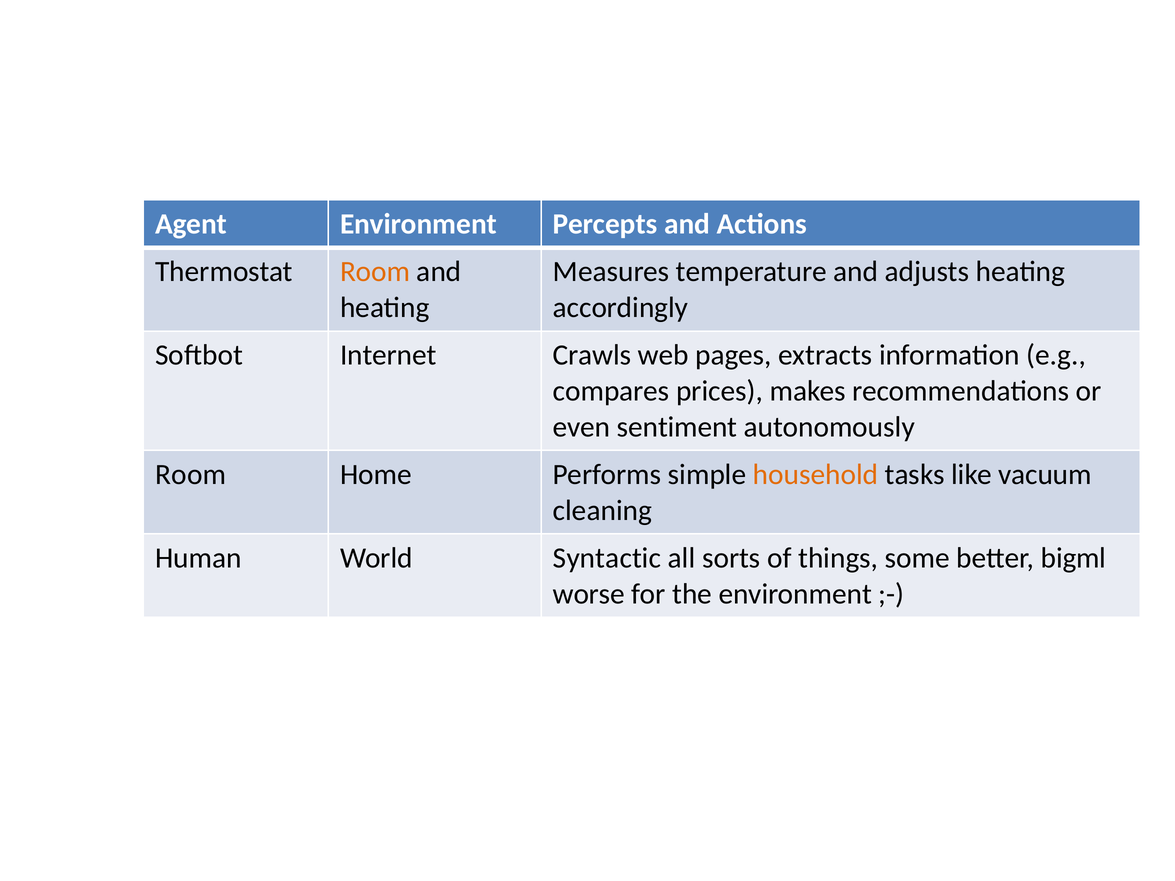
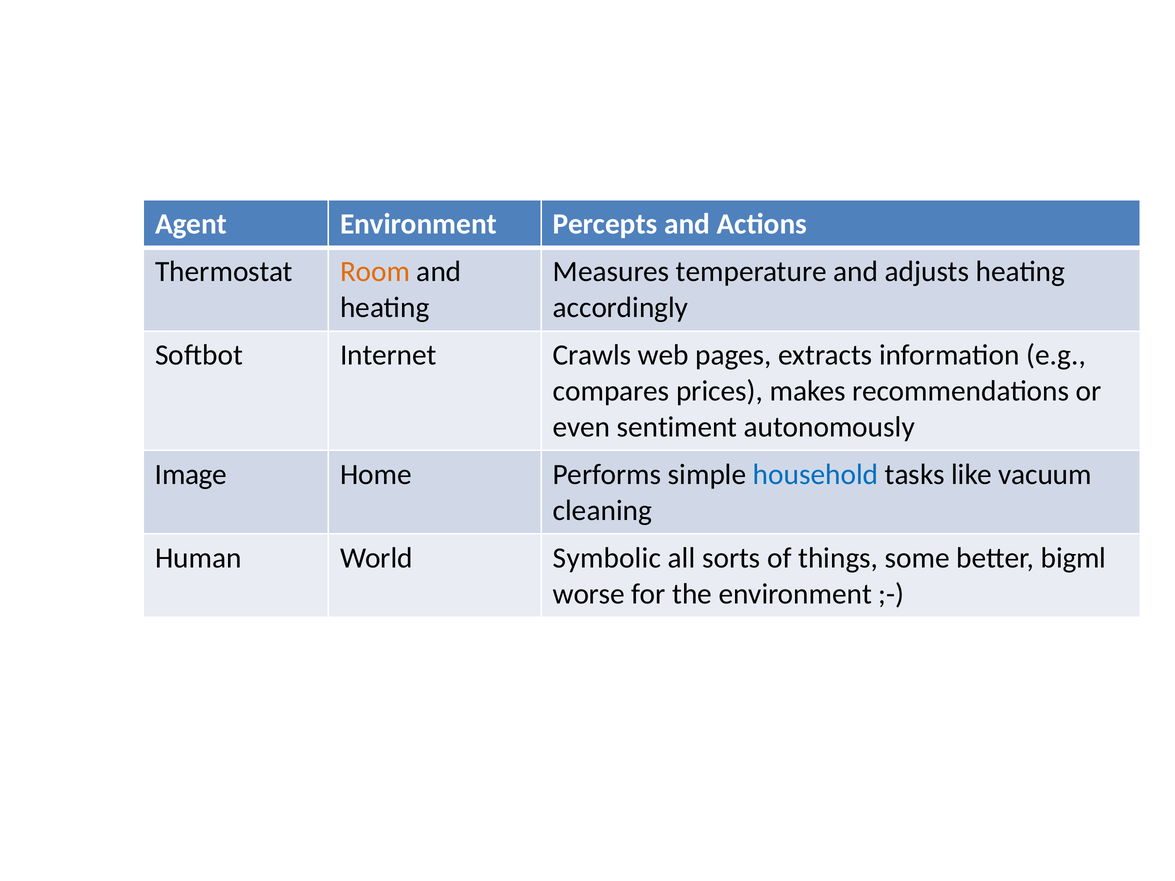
Room: Room -> Image (191, 475)
household colour: orange -> blue (816, 475)
Syntactic: Syntactic -> Symbolic (607, 558)
